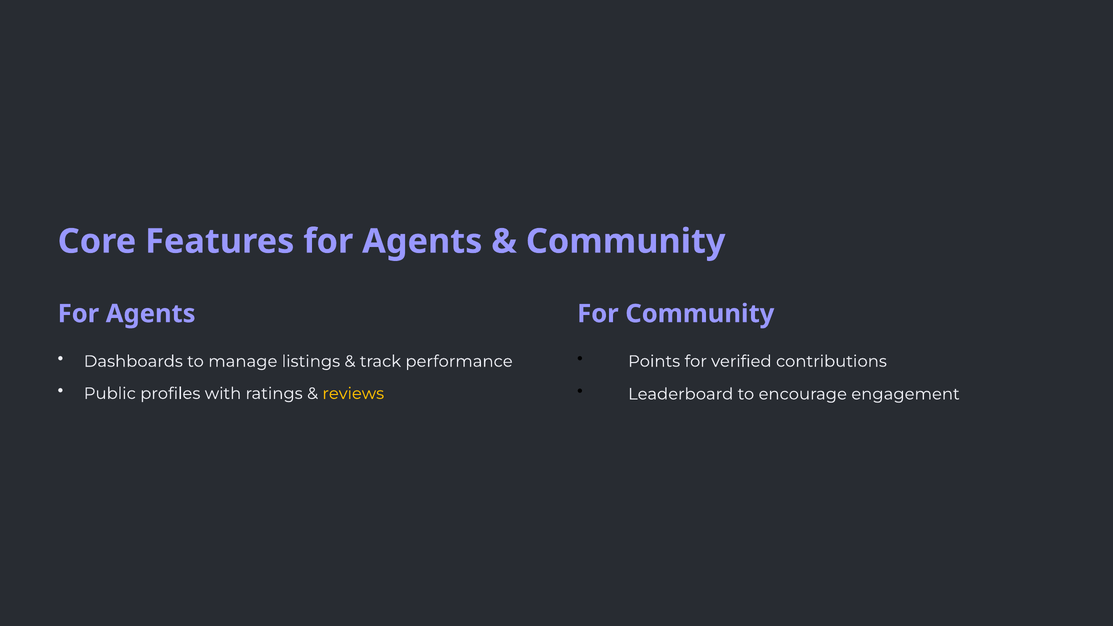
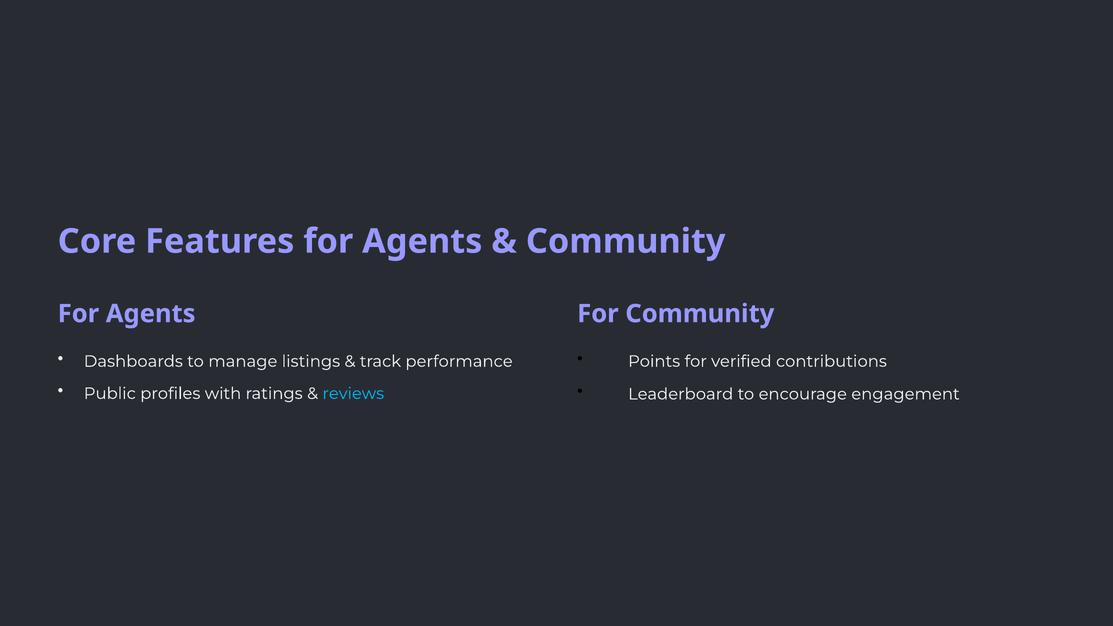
reviews colour: yellow -> light blue (353, 394)
